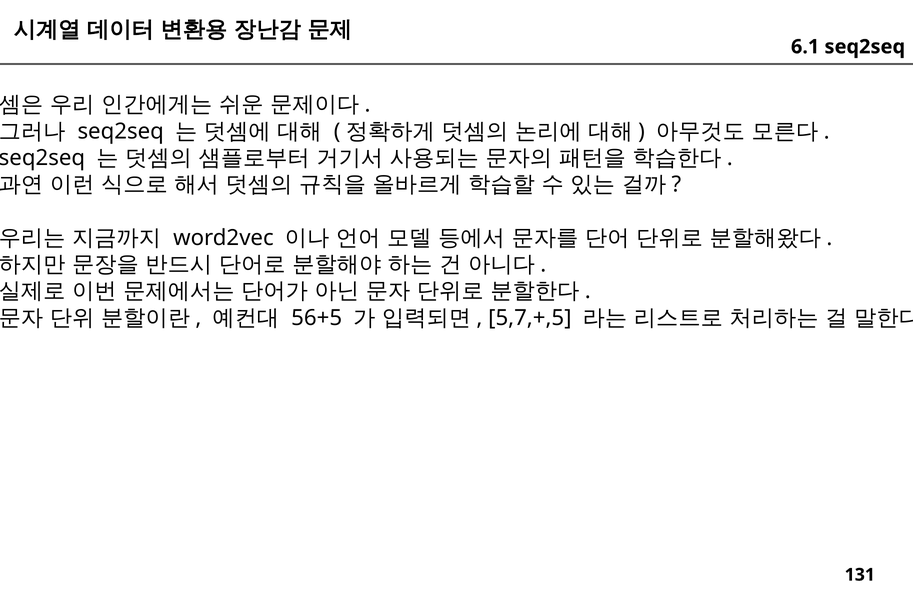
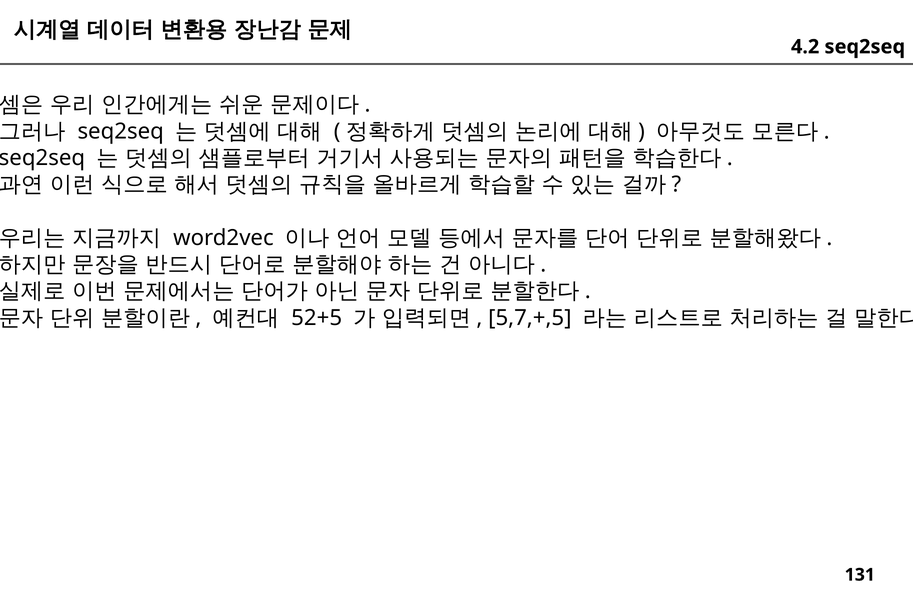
6.1: 6.1 -> 4.2 (805, 47)
56+5: 56+5 -> 52+5 (317, 318)
